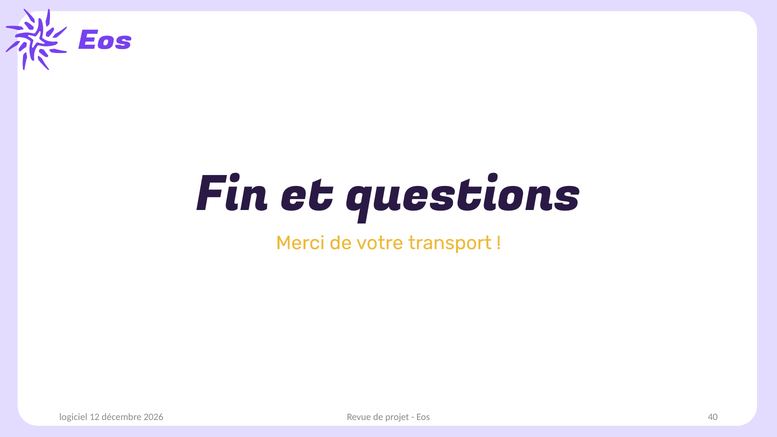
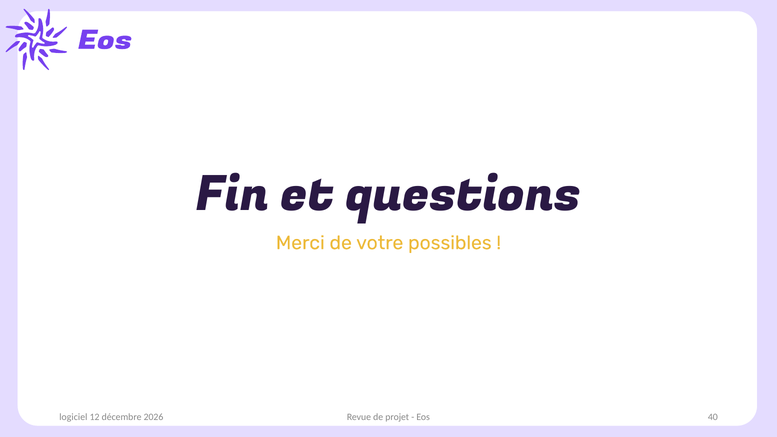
transport: transport -> possibles (450, 243)
